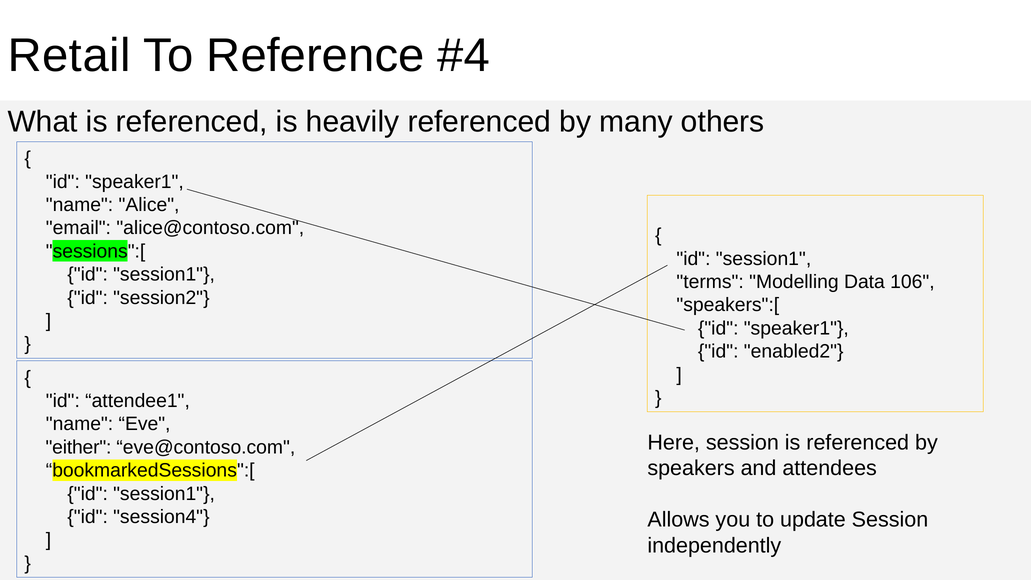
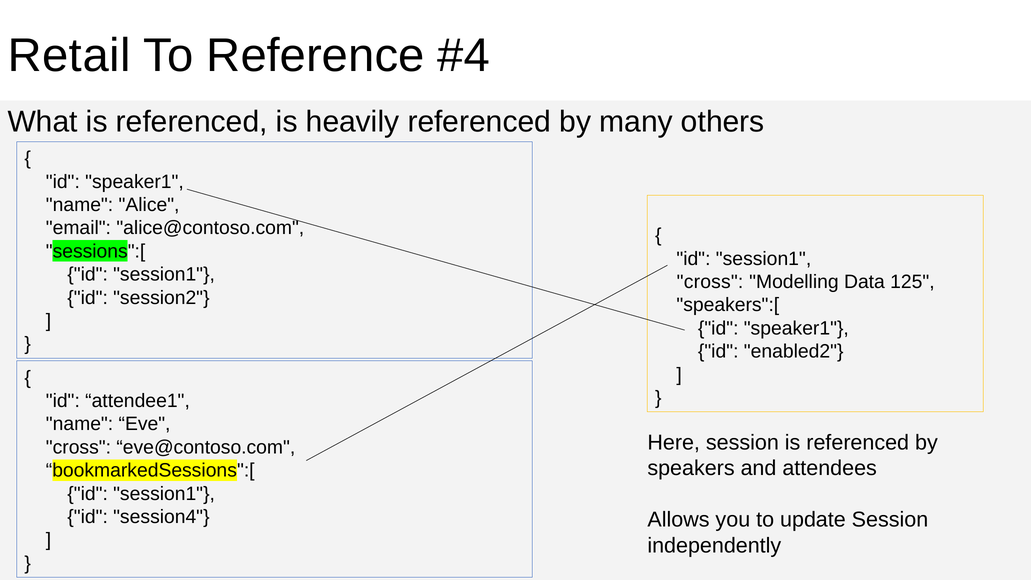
terms: terms -> cross (710, 282)
106: 106 -> 125 (912, 282)
either: either -> cross (78, 447)
